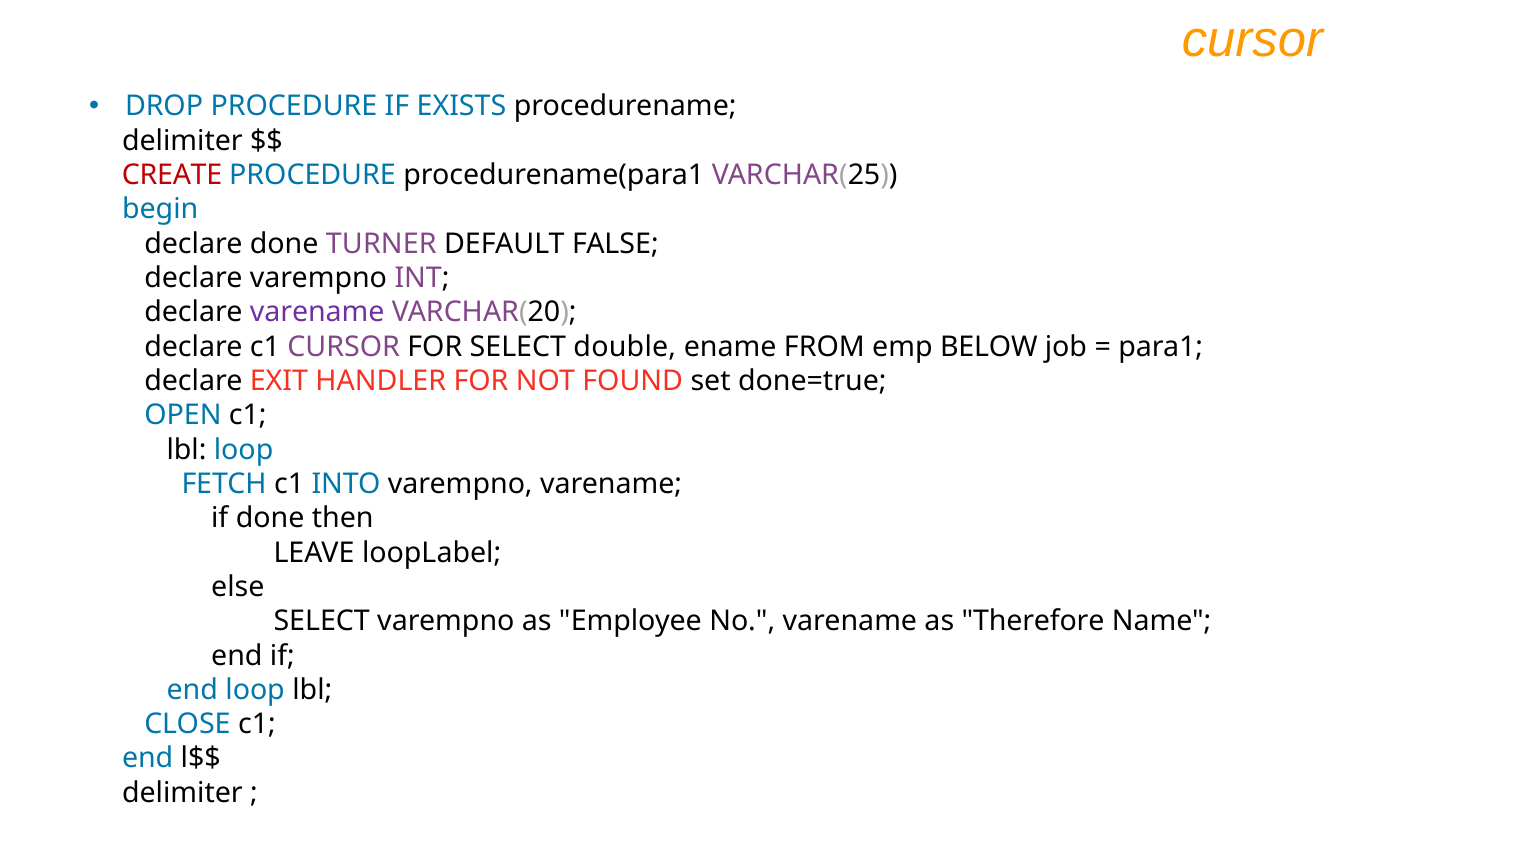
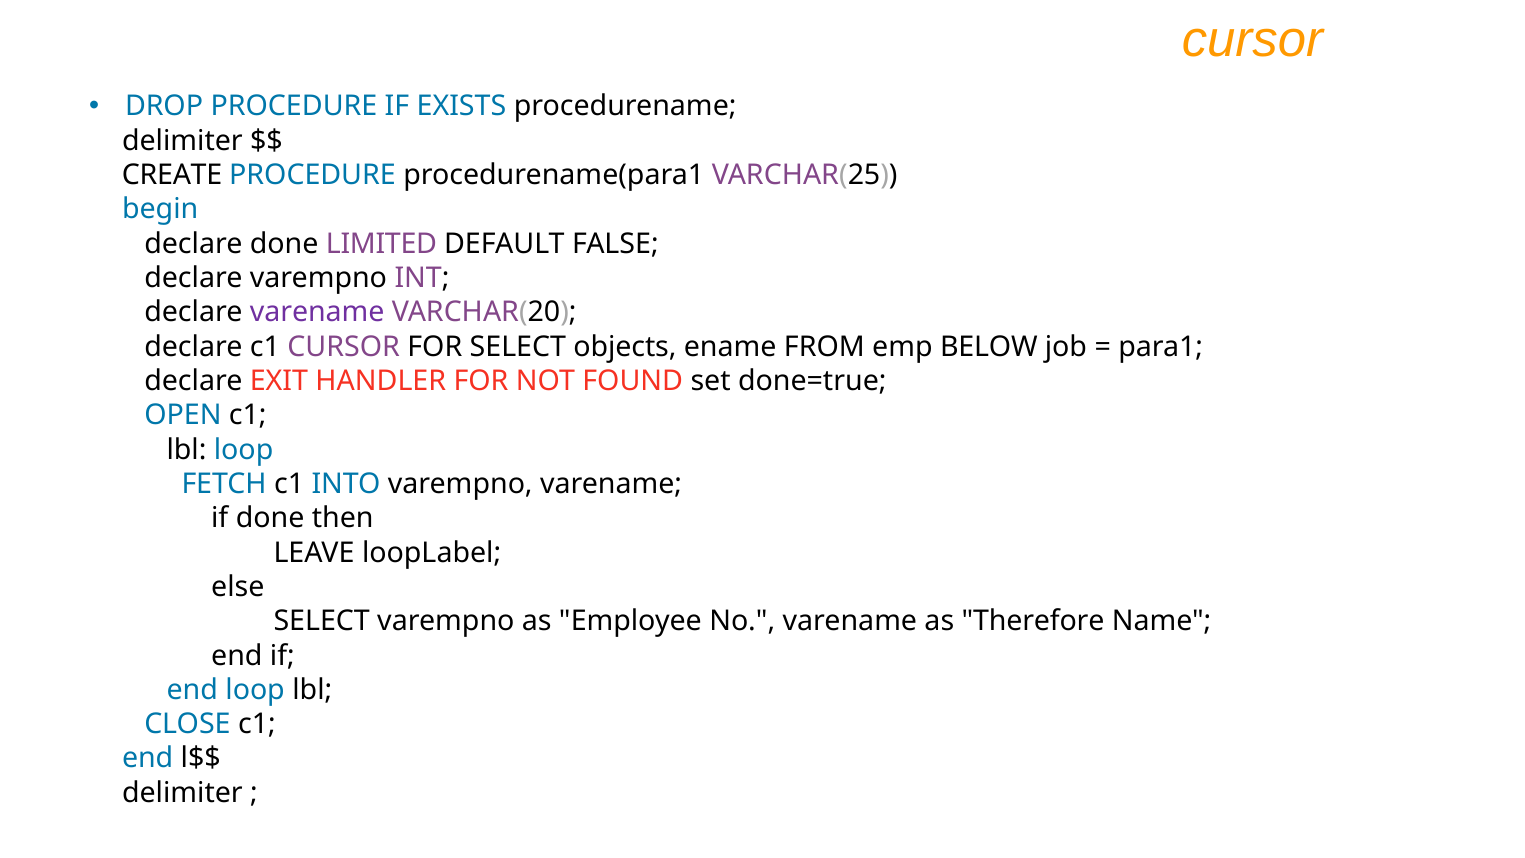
CREATE colour: red -> black (172, 175)
TURNER: TURNER -> LIMITED (381, 244)
double: double -> objects (625, 347)
